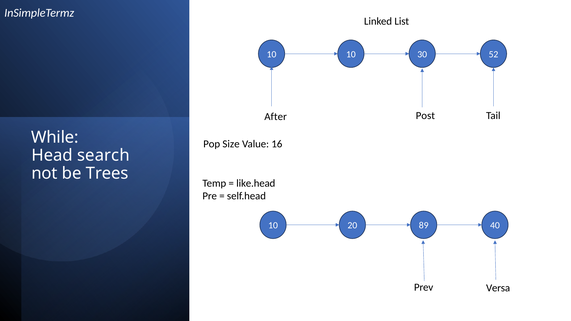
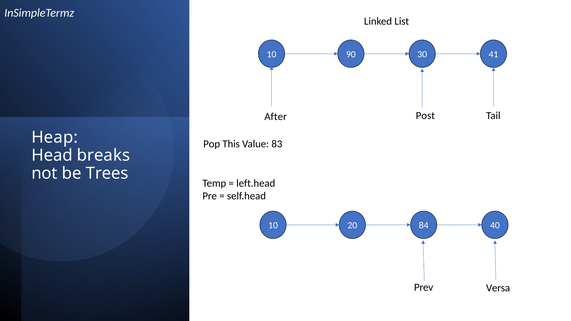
10 10: 10 -> 90 (351, 54)
52: 52 -> 41 (493, 54)
While: While -> Heap (55, 137)
Size: Size -> This (231, 144)
16: 16 -> 83 (277, 144)
search: search -> breaks (103, 155)
like.head: like.head -> left.head (256, 183)
89: 89 -> 84 (424, 226)
